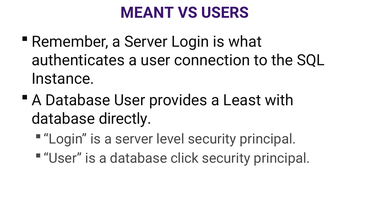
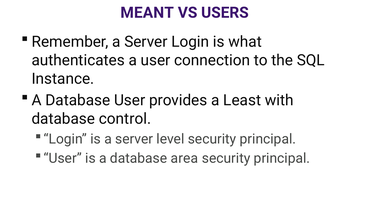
directly: directly -> control (125, 118)
click: click -> area (184, 158)
